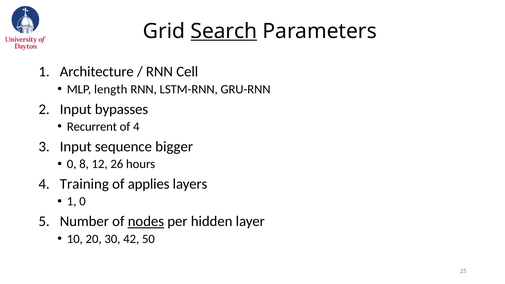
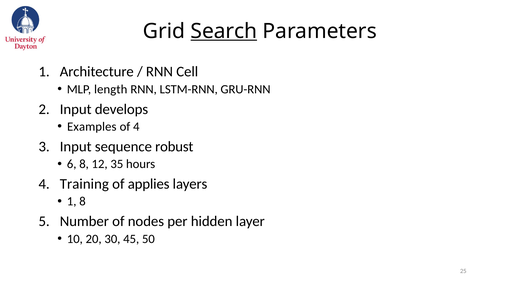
bypasses: bypasses -> develops (121, 109)
Recurrent: Recurrent -> Examples (92, 127)
bigger: bigger -> robust (174, 147)
0: 0 -> 6 (72, 164)
26: 26 -> 35 (117, 164)
1 0: 0 -> 8 (82, 201)
nodes underline: present -> none (146, 222)
42: 42 -> 45 (131, 239)
